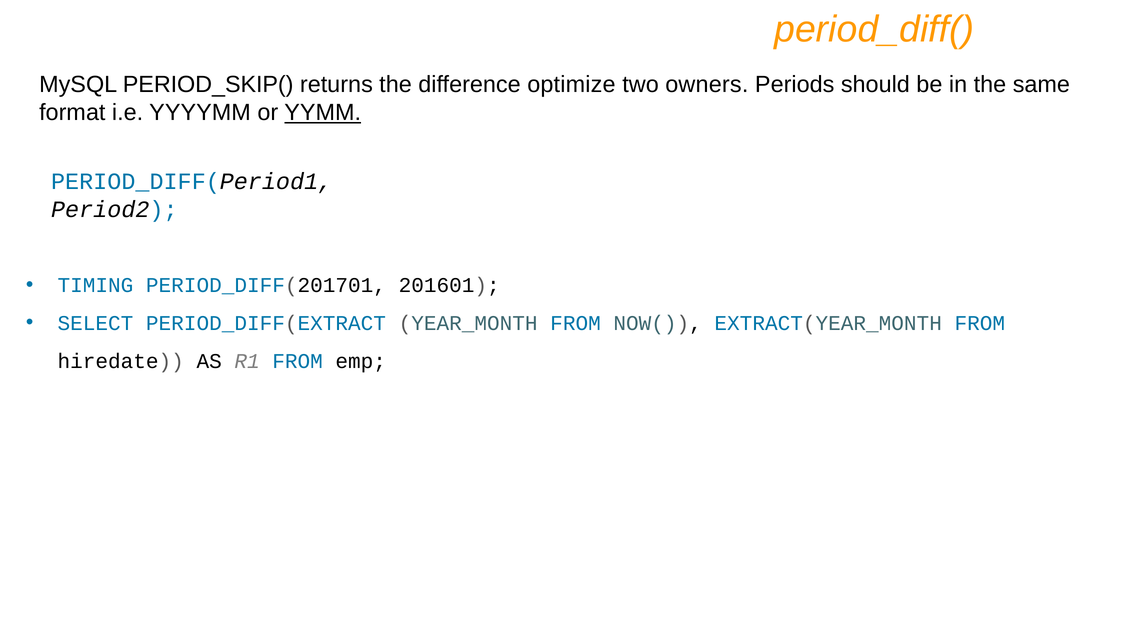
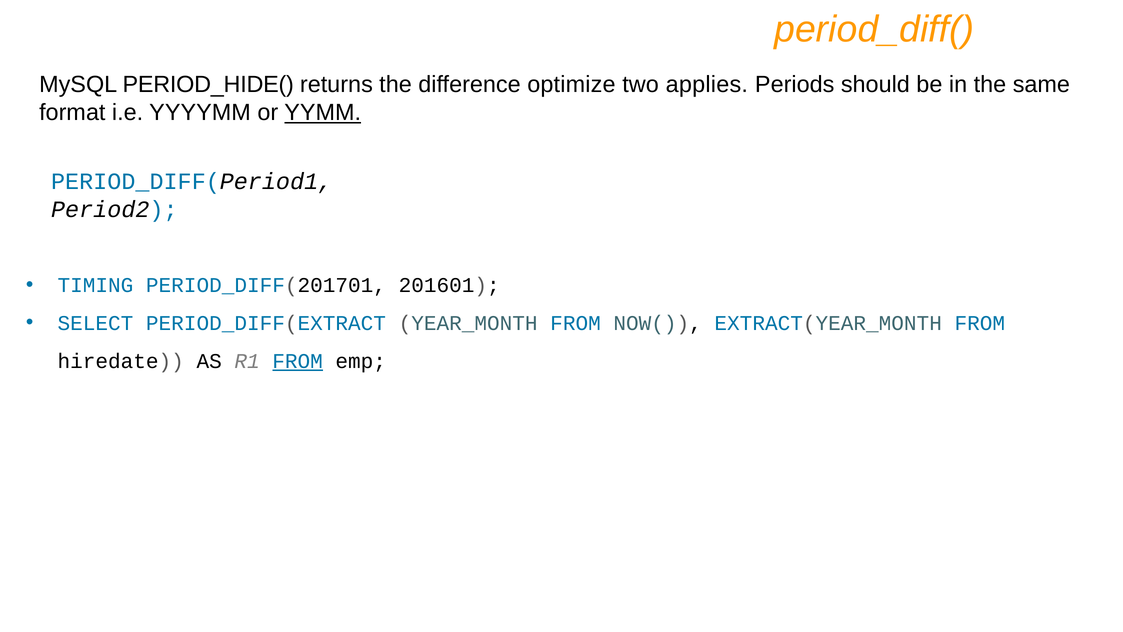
PERIOD_SKIP(: PERIOD_SKIP( -> PERIOD_HIDE( (208, 85)
owners: owners -> applies (707, 85)
FROM underline: none -> present (298, 361)
